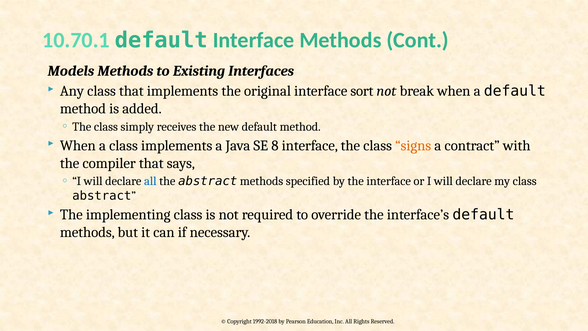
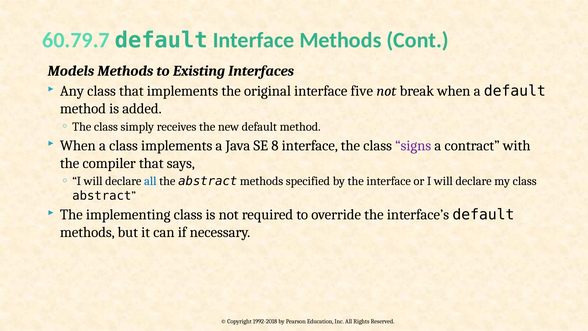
10.70.1: 10.70.1 -> 60.79.7 (76, 40)
sort: sort -> five (362, 91)
signs colour: orange -> purple (413, 145)
